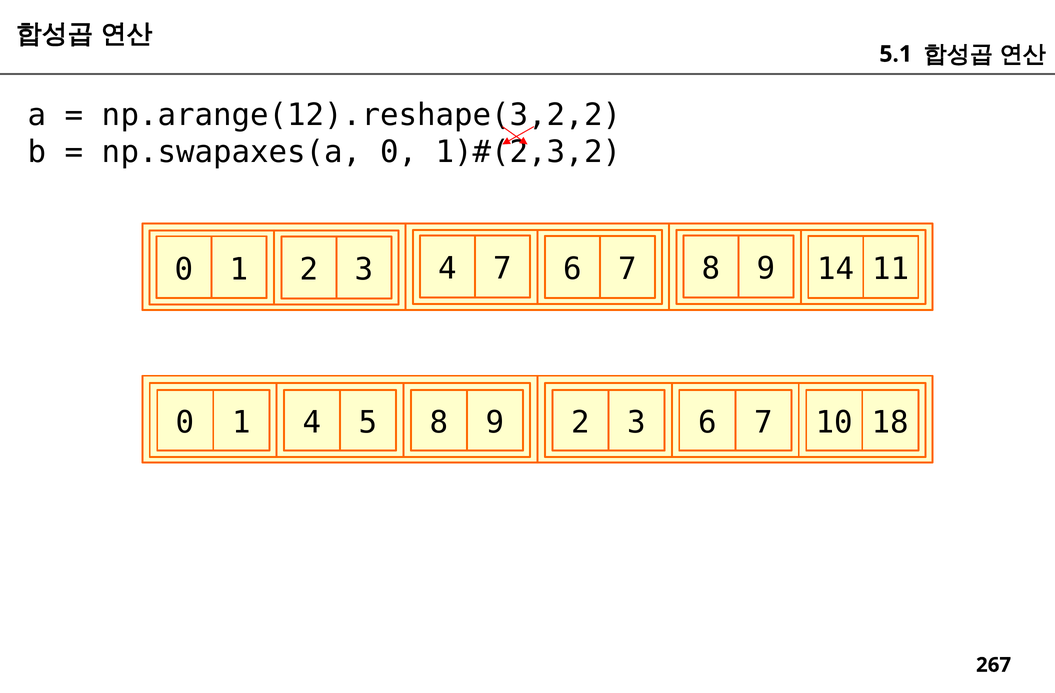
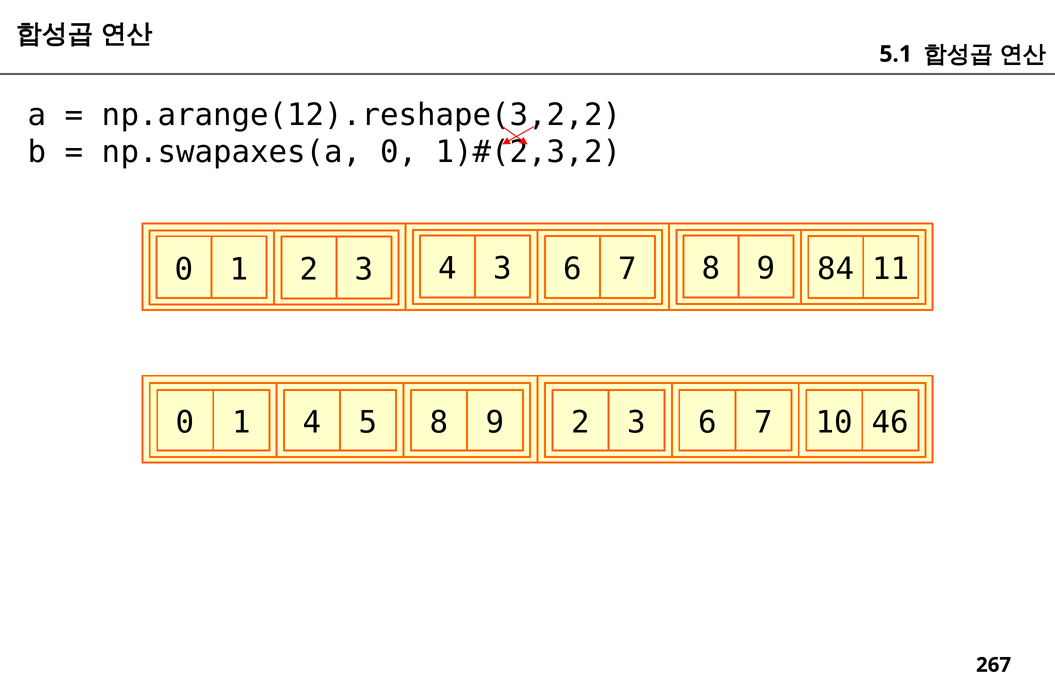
4 7: 7 -> 3 (503, 269)
14: 14 -> 84 (836, 269)
18: 18 -> 46 (890, 423)
